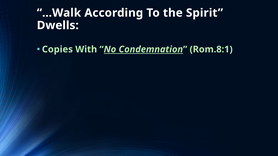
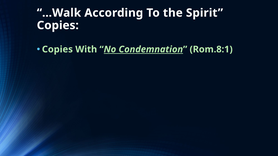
Dwells: Dwells -> Copies (58, 25)
